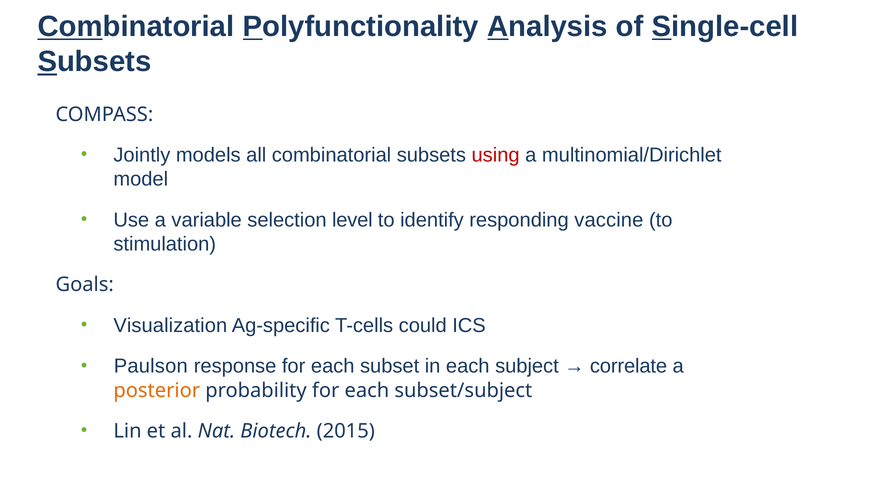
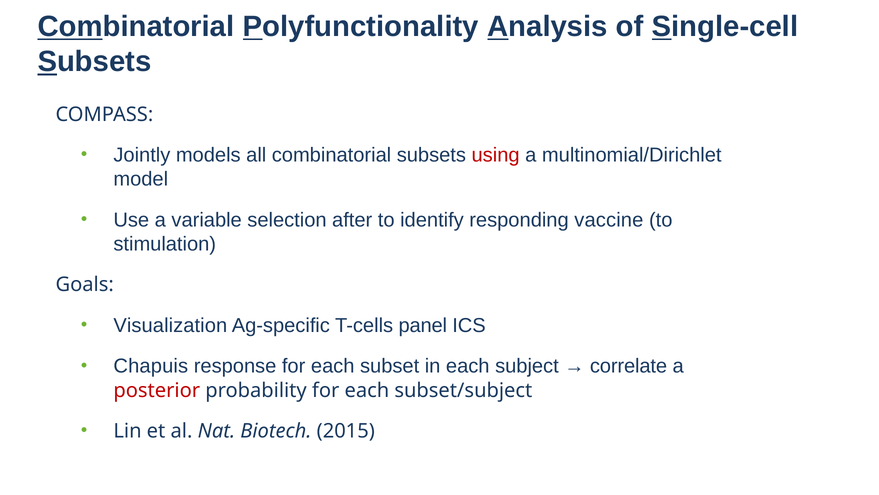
level: level -> after (352, 220)
could: could -> panel (423, 325)
Paulson: Paulson -> Chapuis (151, 366)
posterior colour: orange -> red (157, 390)
